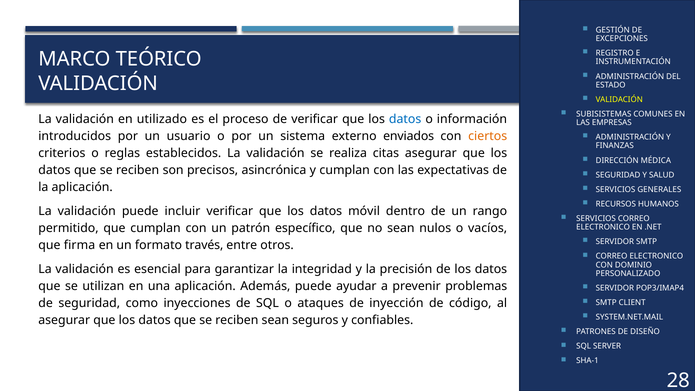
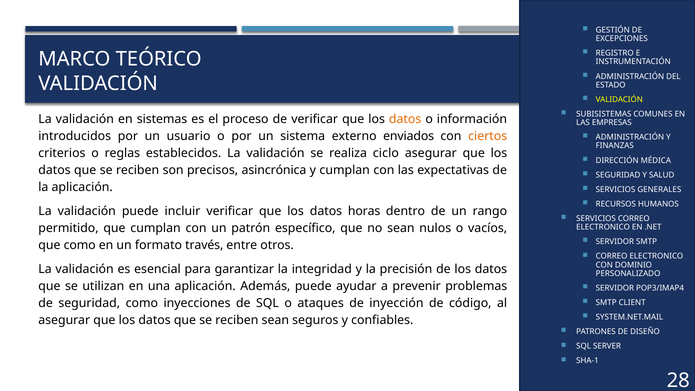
utilizado: utilizado -> sistemas (162, 119)
datos colour: blue -> orange (405, 119)
citas: citas -> ciclo (386, 153)
móvil: móvil -> horas (364, 211)
que firma: firma -> como (80, 245)
